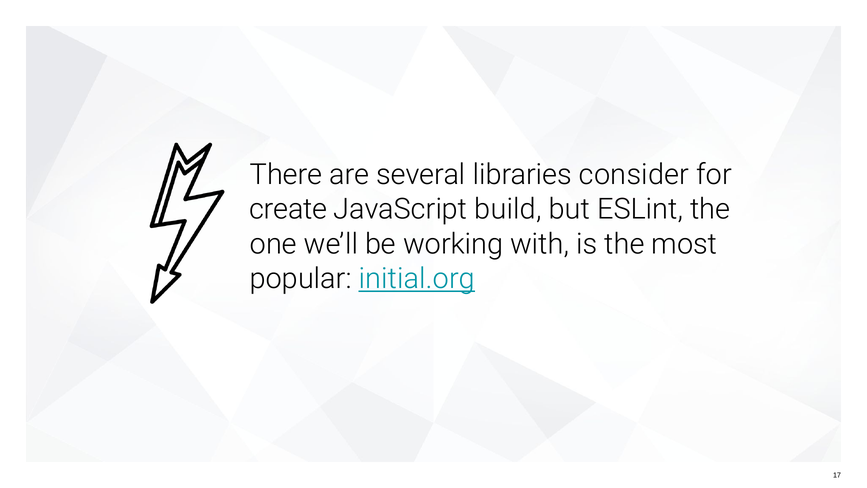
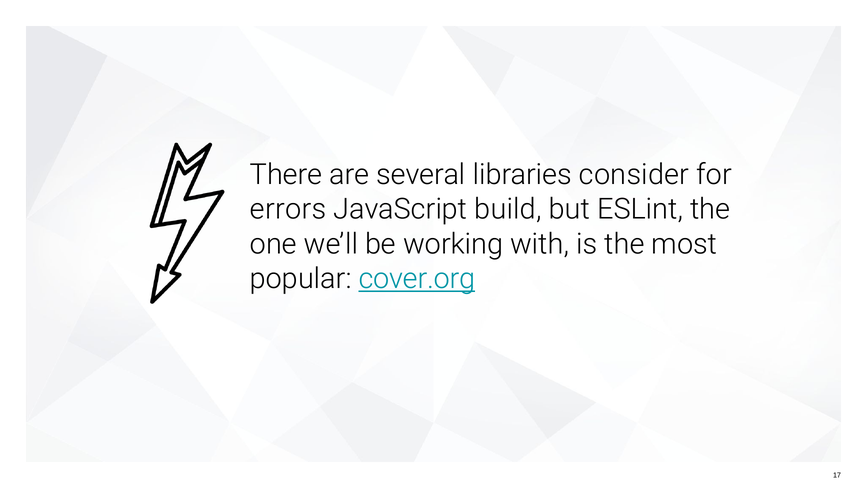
create: create -> errors (288, 209)
initial.org: initial.org -> cover.org (417, 279)
